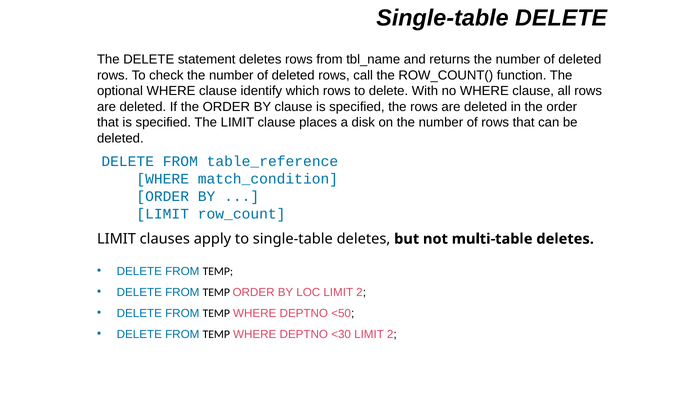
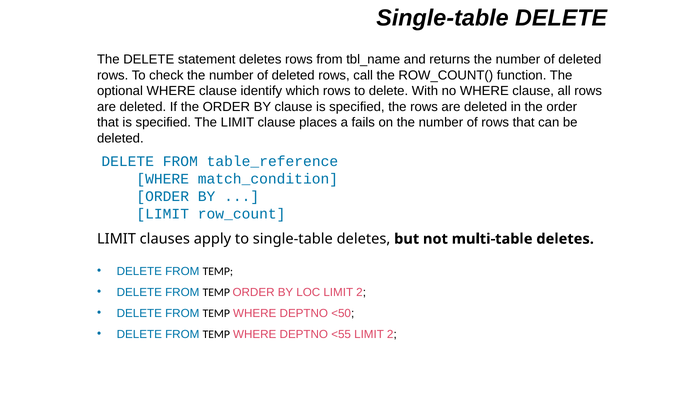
disk: disk -> fails (363, 122)
<30: <30 -> <55 (341, 334)
